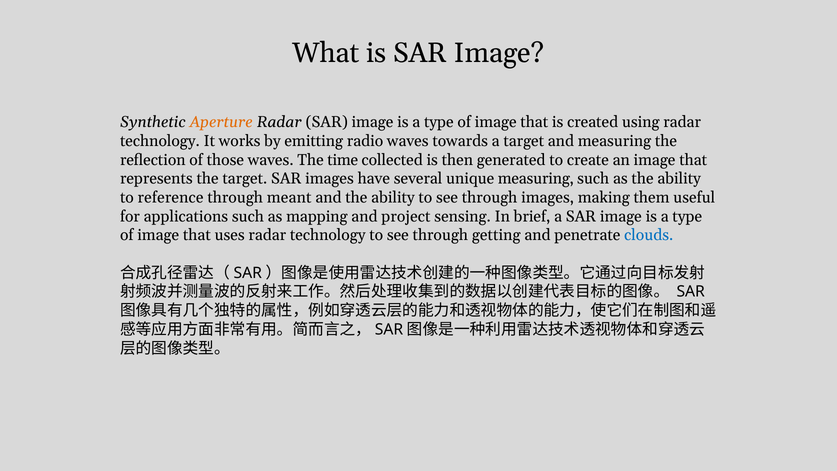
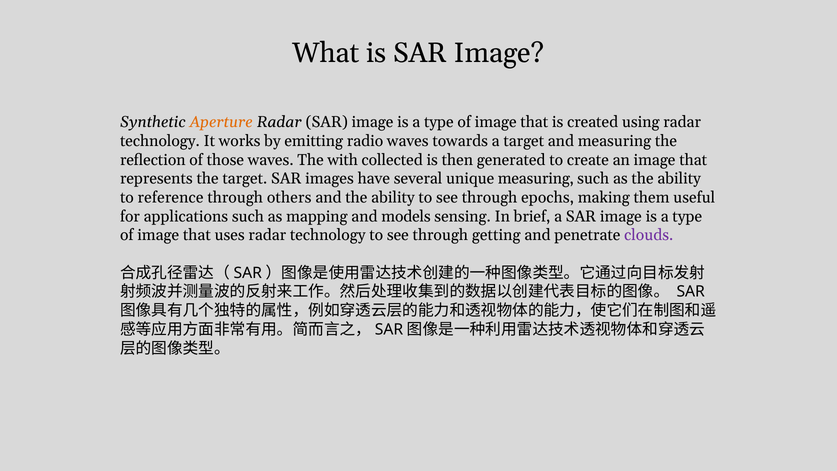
time: time -> with (343, 160)
meant: meant -> others (289, 198)
through images: images -> epochs (548, 198)
project: project -> models (406, 216)
clouds colour: blue -> purple (649, 235)
